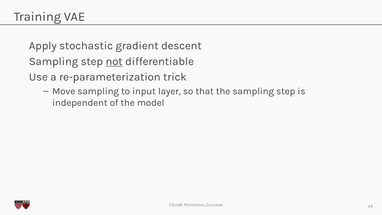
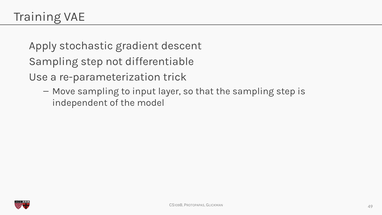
not underline: present -> none (114, 61)
